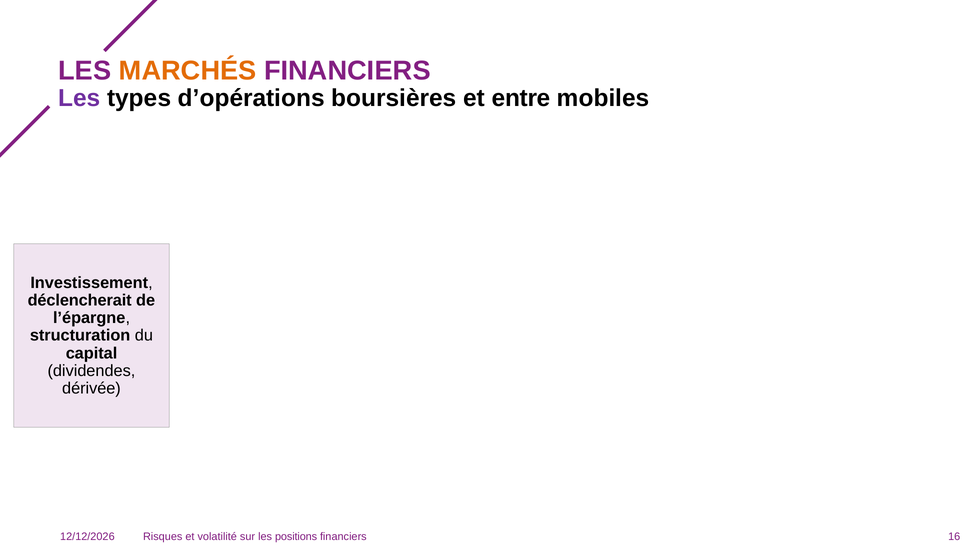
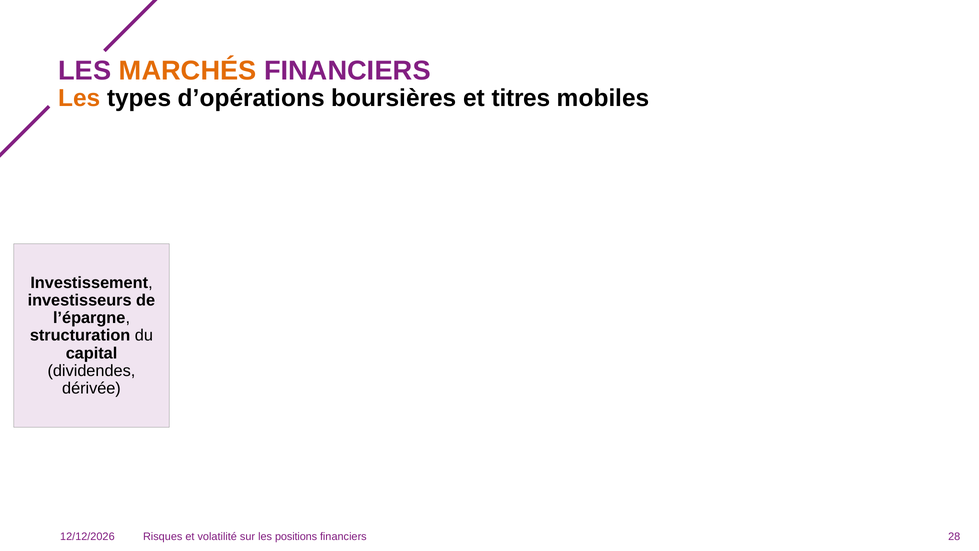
Les colour: purple -> orange (79, 98)
entre: entre -> titres (521, 98)
déclencherait: déclencherait -> investisseurs (80, 300)
16: 16 -> 28 (954, 536)
